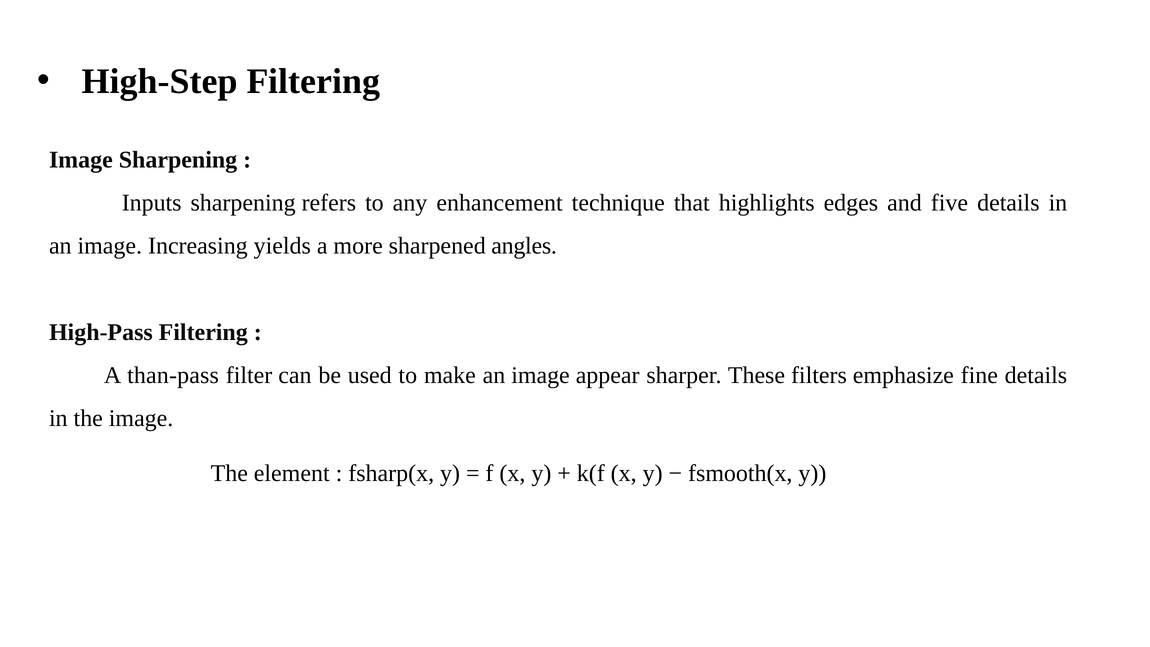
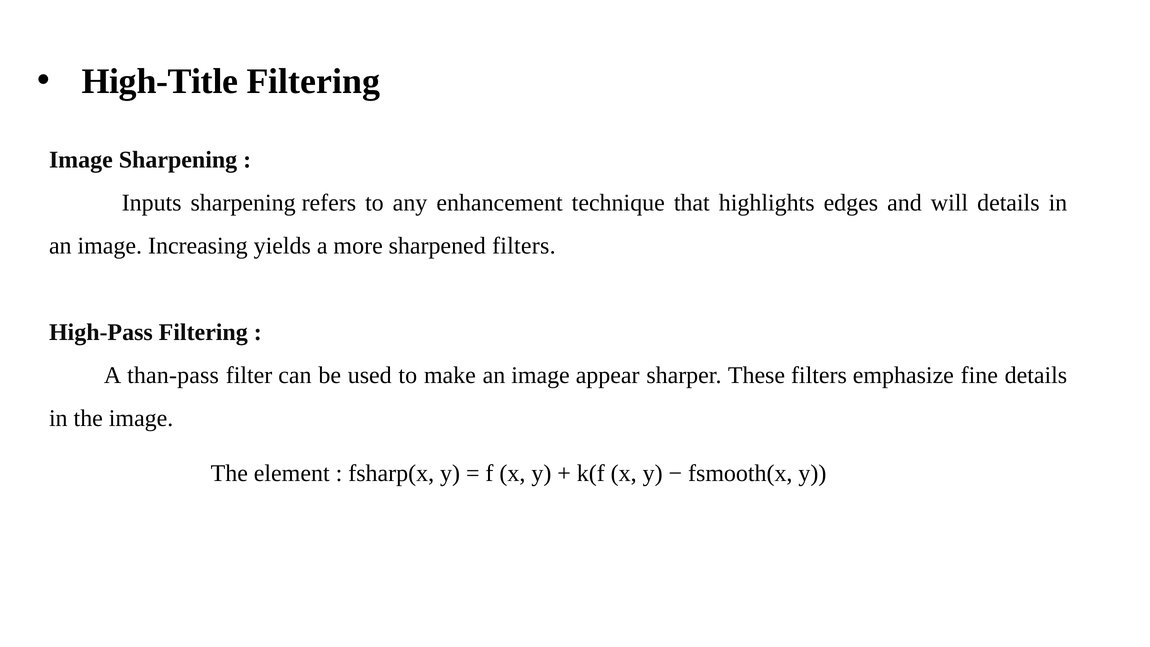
High-Step: High-Step -> High-Title (160, 81)
five: five -> will (949, 203)
sharpened angles: angles -> filters (524, 246)
